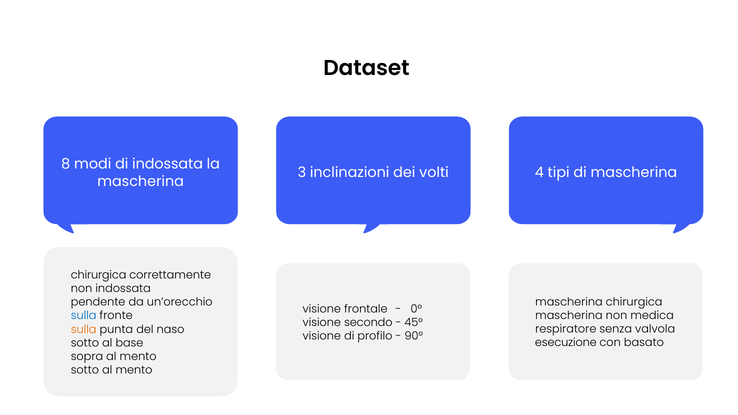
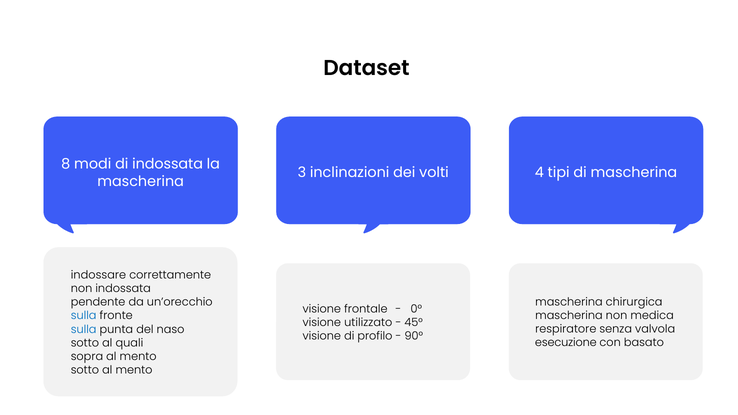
chirurgica: chirurgica -> indossare (98, 275)
secondo: secondo -> utilizzato (368, 323)
sulla colour: orange -> blue (84, 329)
base: base -> quali (129, 343)
